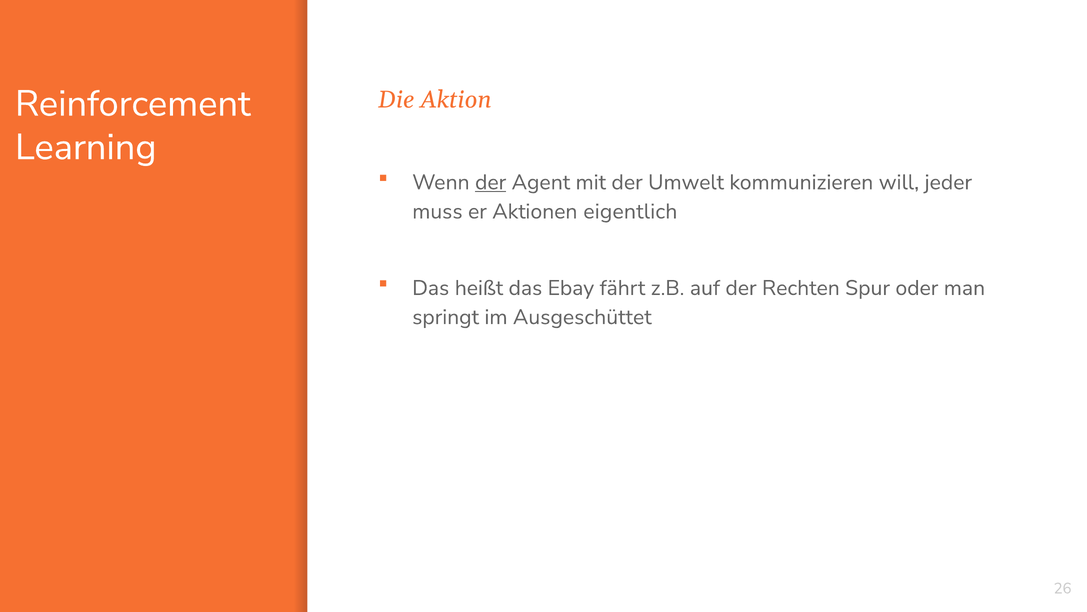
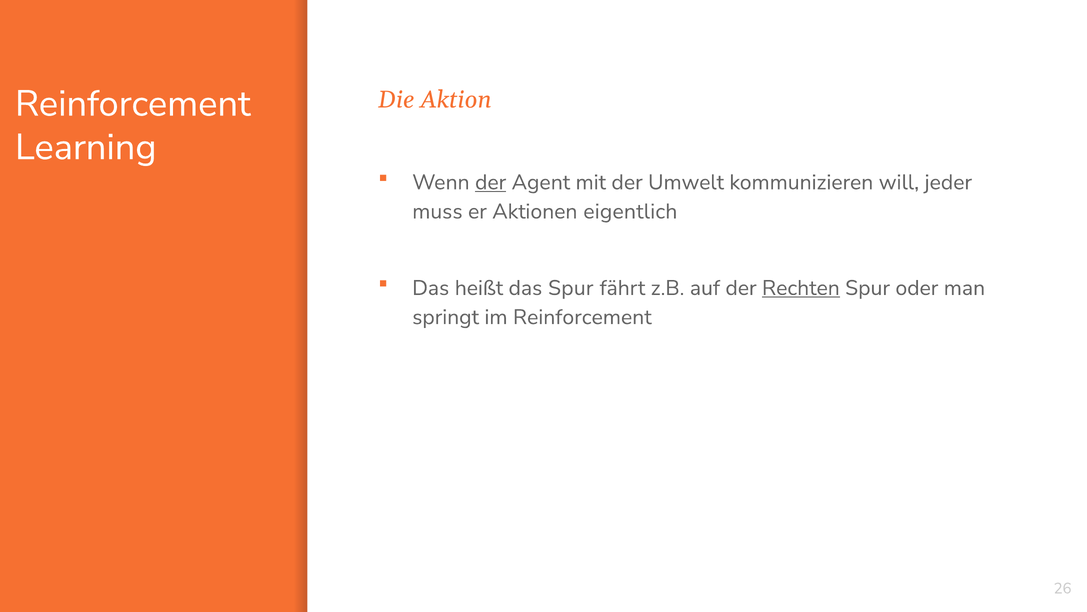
das Ebay: Ebay -> Spur (571, 288)
Rechten underline: none -> present (801, 288)
im Ausgeschüttet: Ausgeschüttet -> Reinforcement (582, 317)
